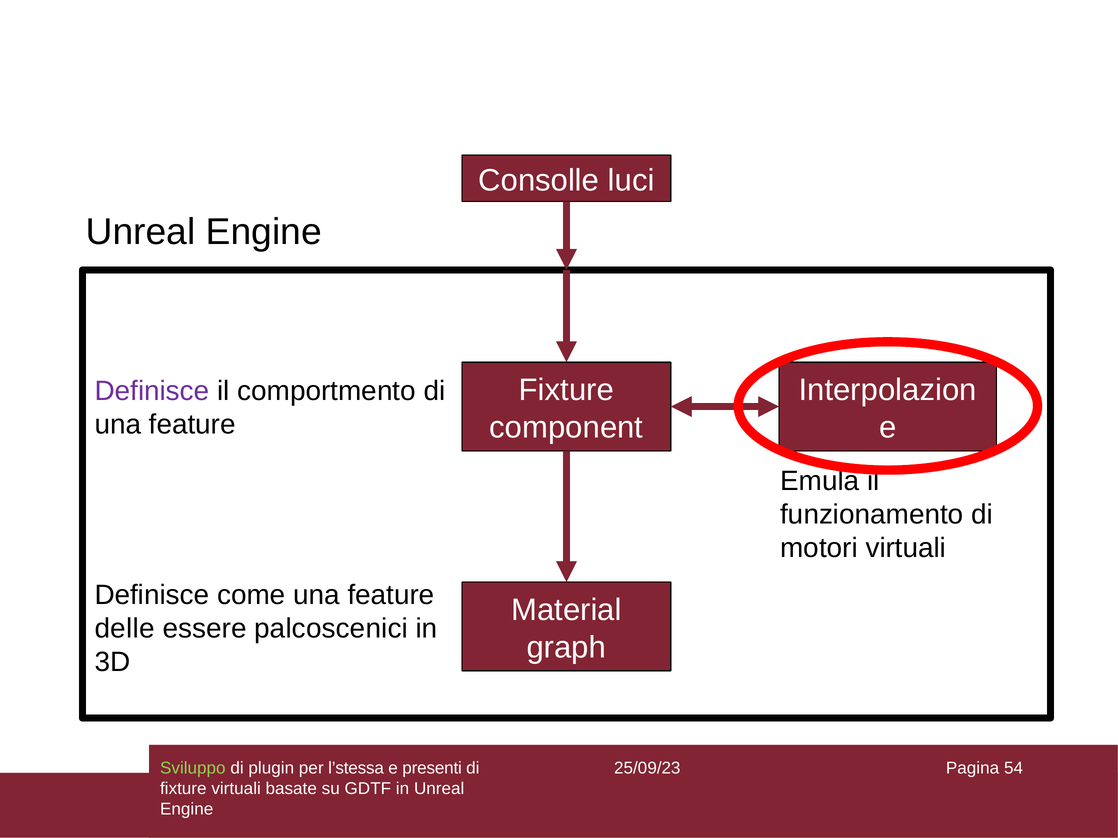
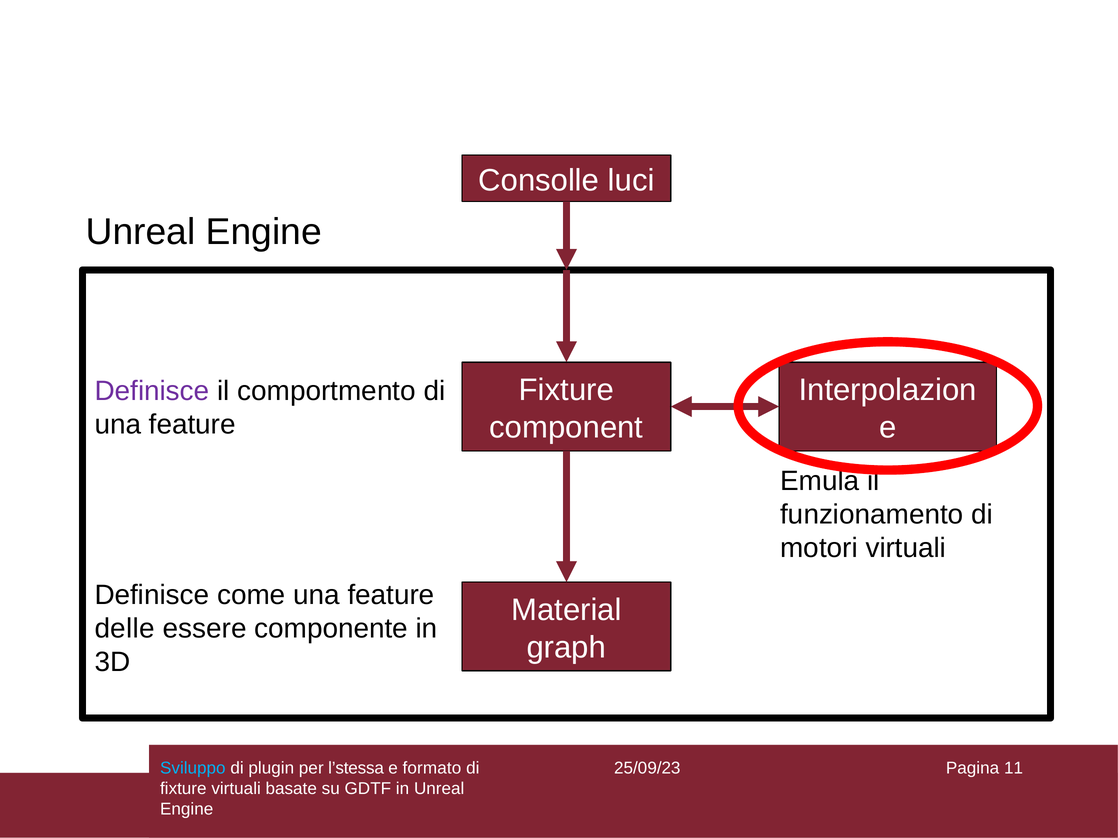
palcoscenici: palcoscenici -> componente (331, 629)
Sviluppo colour: light green -> light blue (193, 769)
presenti: presenti -> formato (432, 769)
54: 54 -> 11 (1014, 769)
